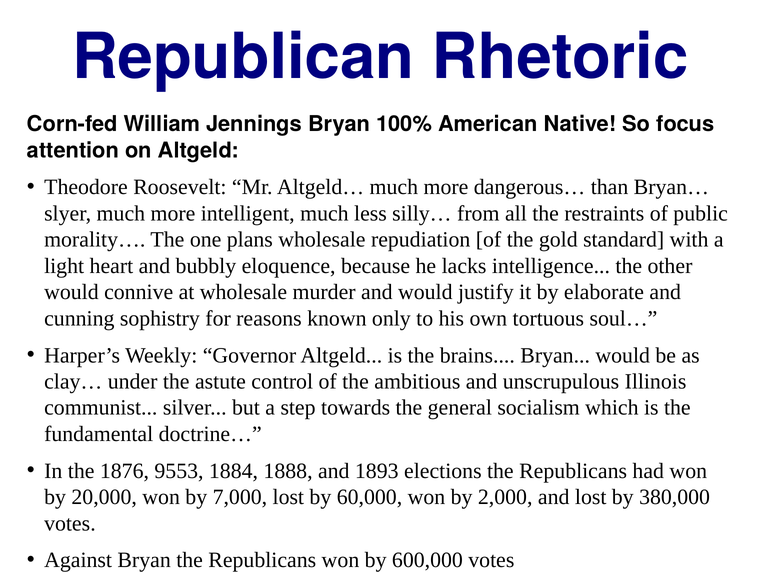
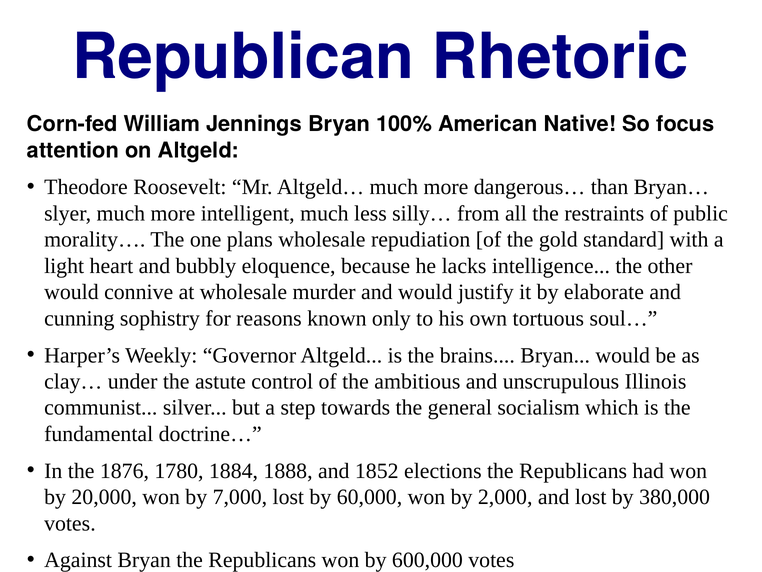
9553: 9553 -> 1780 (179, 470)
1893: 1893 -> 1852 (377, 470)
